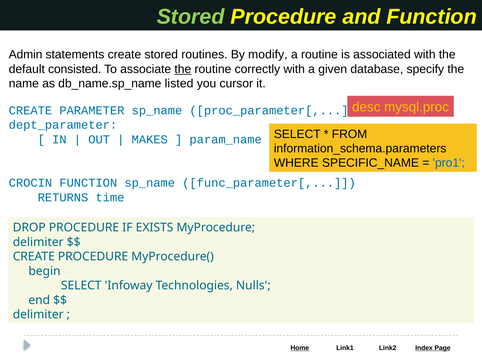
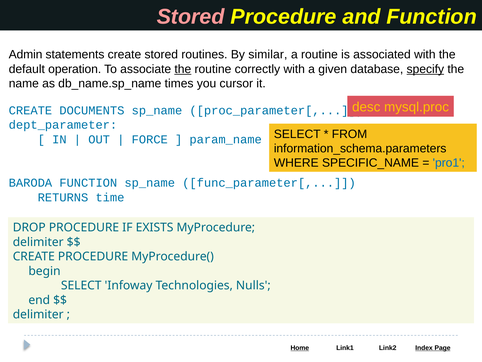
Stored colour: light green -> pink (191, 17)
modify: modify -> similar (268, 55)
consisted: consisted -> operation (75, 69)
specify underline: none -> present (425, 69)
listed: listed -> times (179, 84)
PARAMETER: PARAMETER -> DOCUMENTS (92, 110)
MAKES: MAKES -> FORCE (150, 139)
CROCIN: CROCIN -> BARODA (30, 183)
